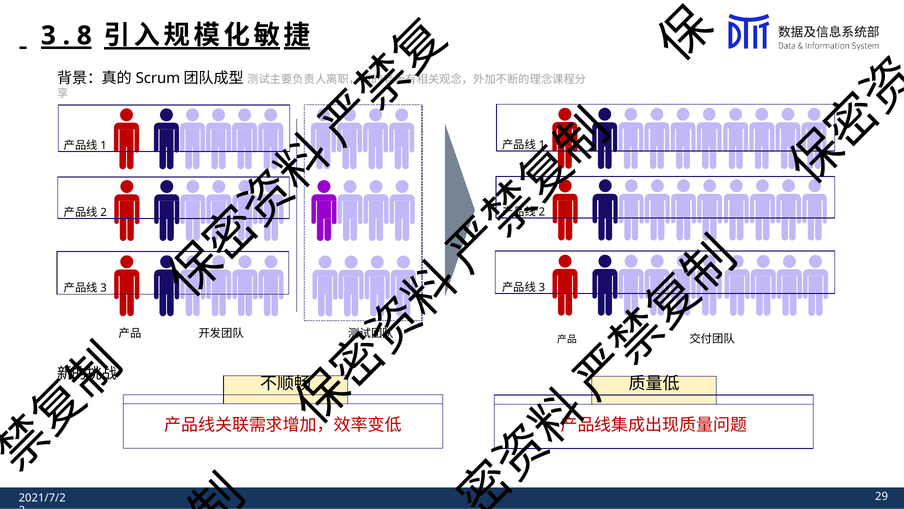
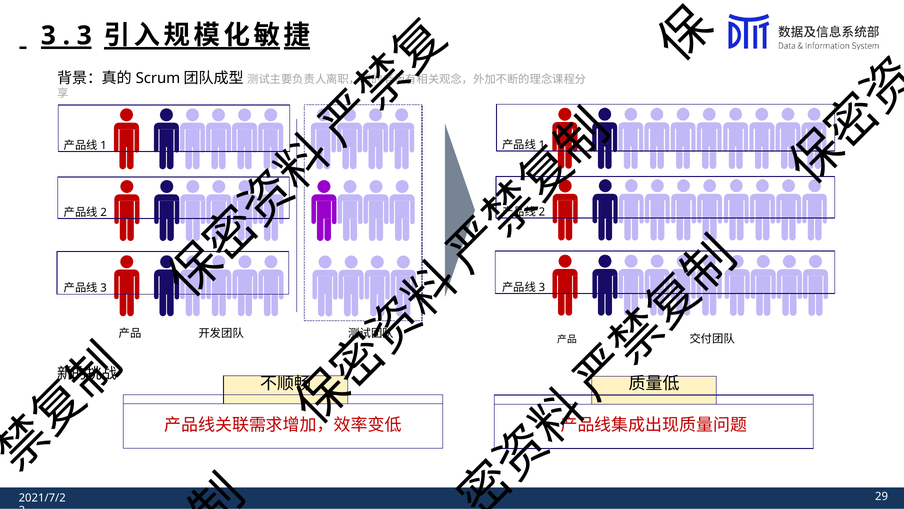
8: 8 -> 3 (84, 36)
